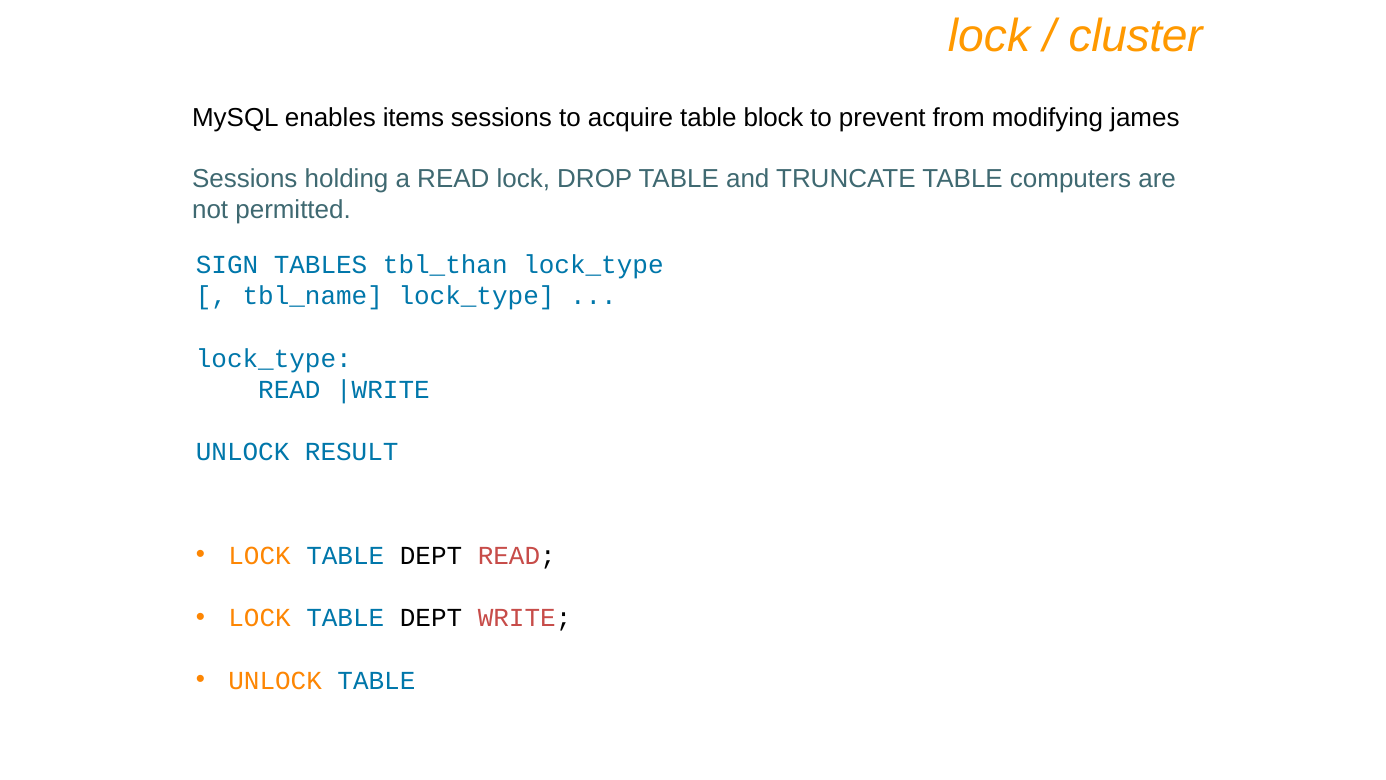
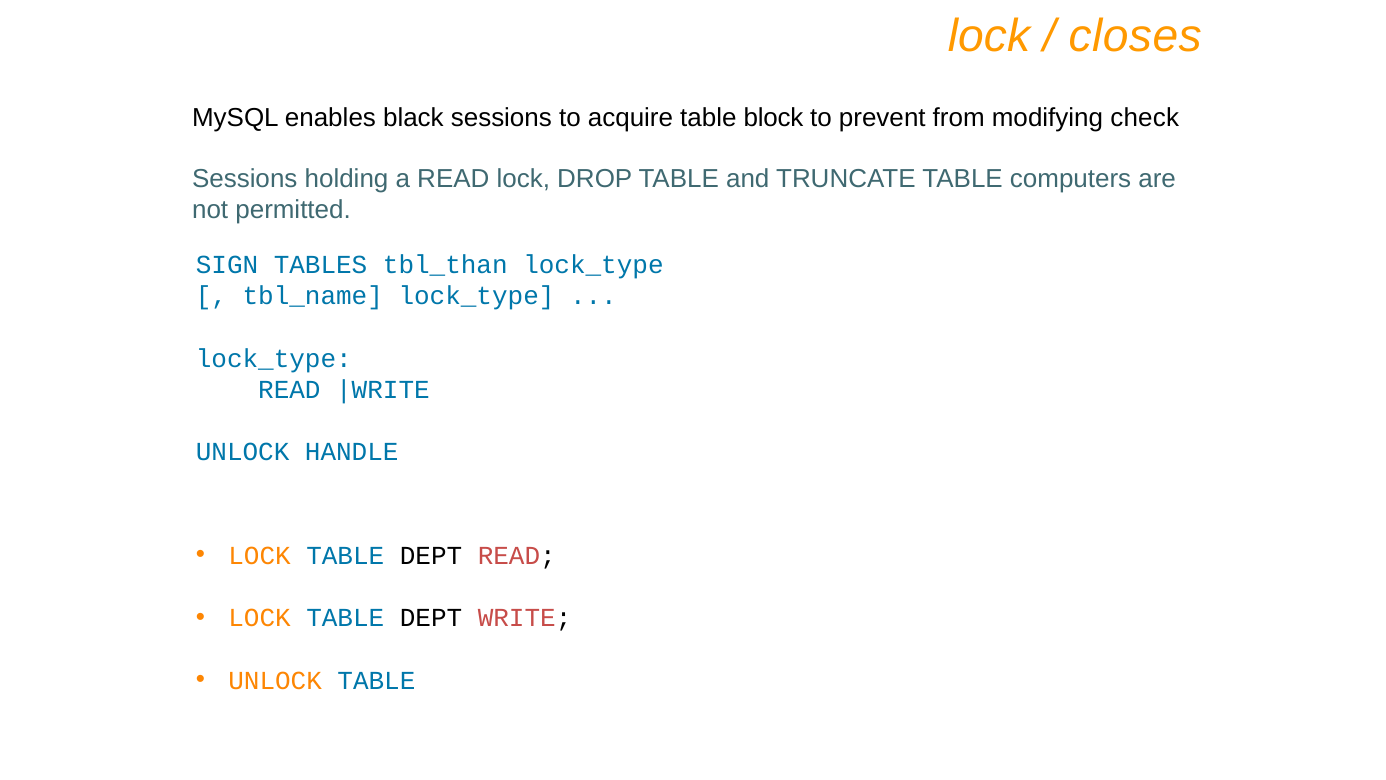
cluster: cluster -> closes (1135, 36)
items: items -> black (413, 118)
james: james -> check (1145, 118)
RESULT: RESULT -> HANDLE (352, 452)
